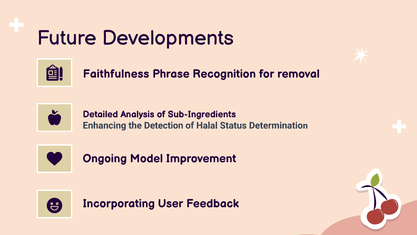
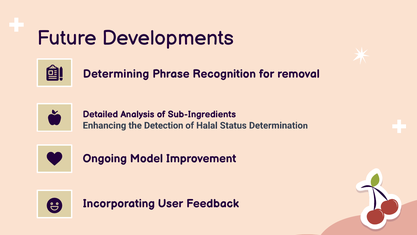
Faithfulness: Faithfulness -> Determining (116, 74)
